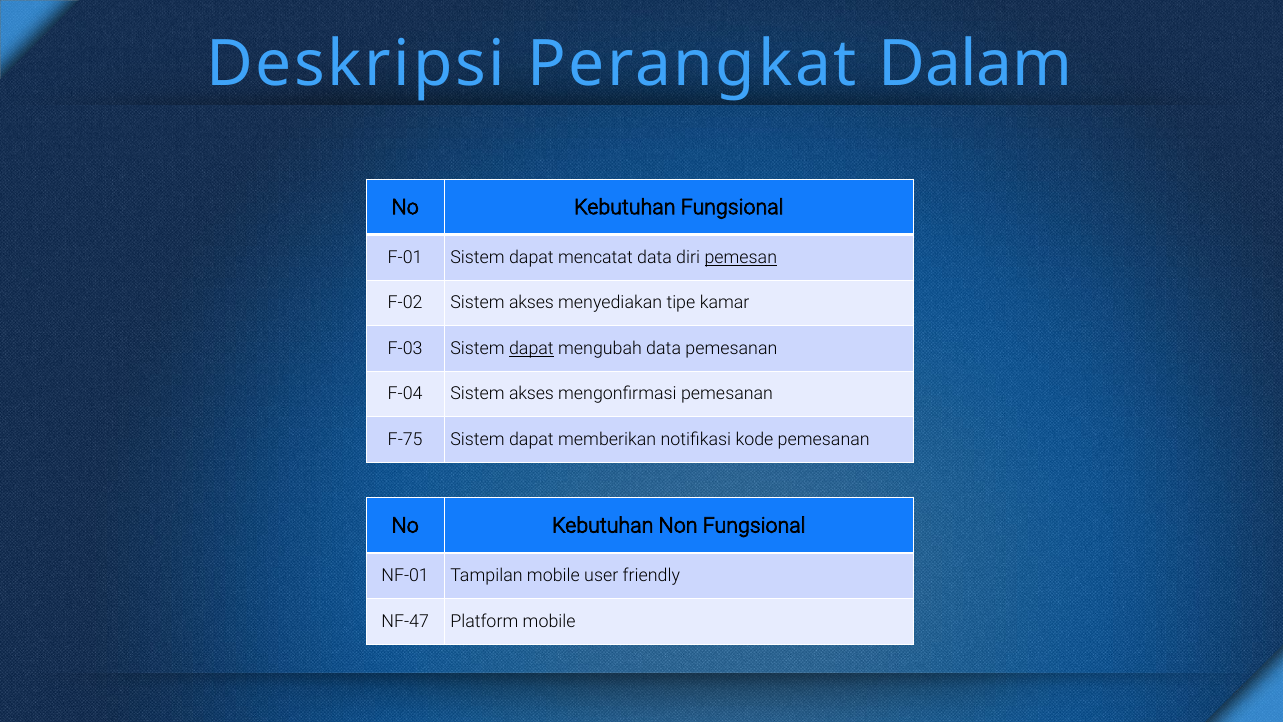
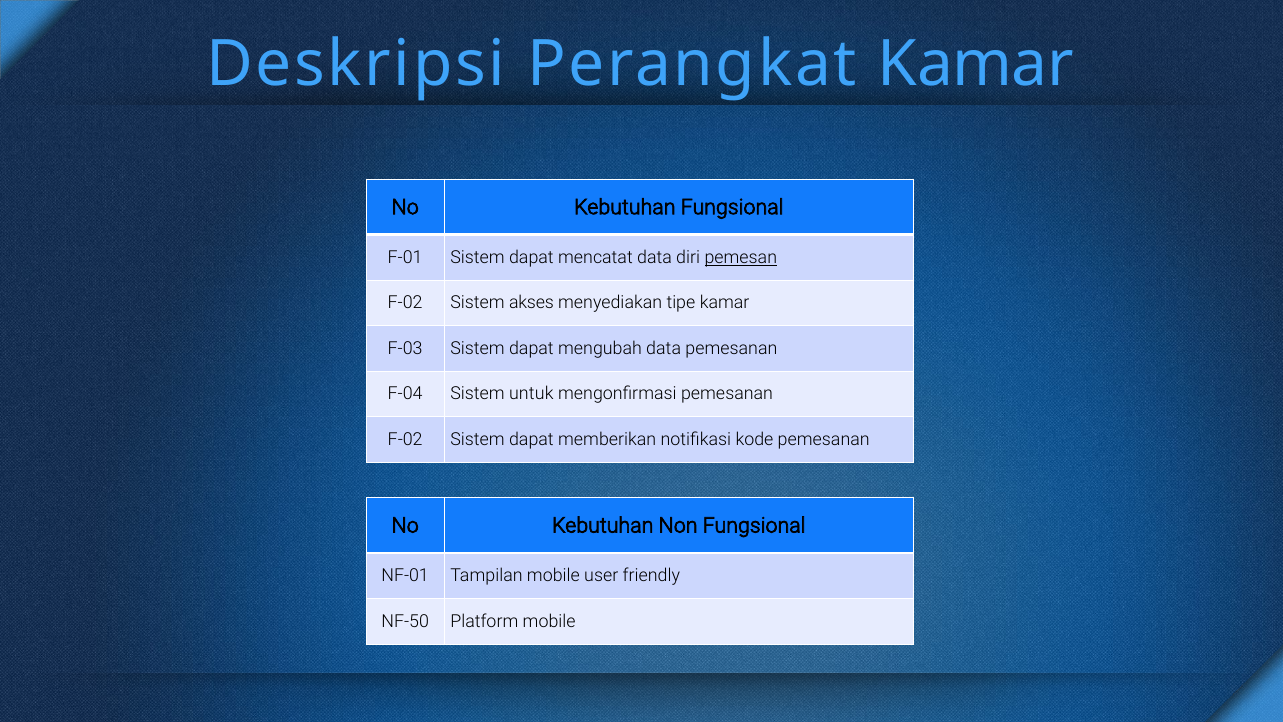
Perangkat Dalam: Dalam -> Kamar (976, 64)
dapat underline: present -> none (531, 348)
F-04 Sistem akses: akses -> untuk (531, 394)
F-75: F-75 -> F-02 (405, 439)
NF-47: NF-47 -> NF-50 (405, 621)
